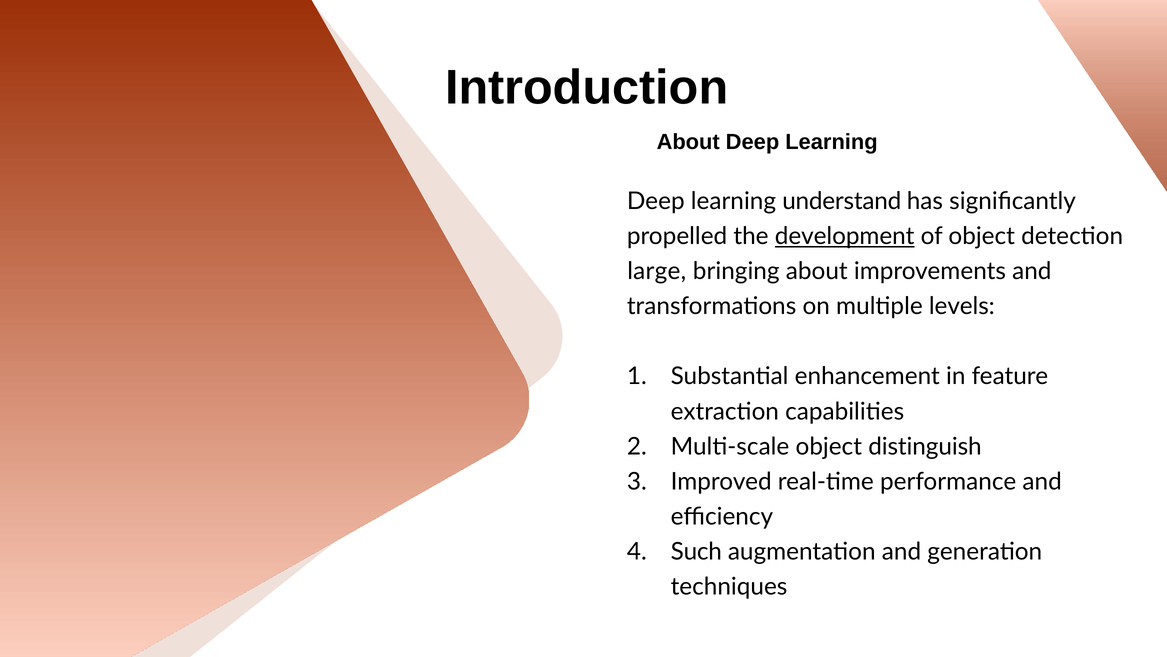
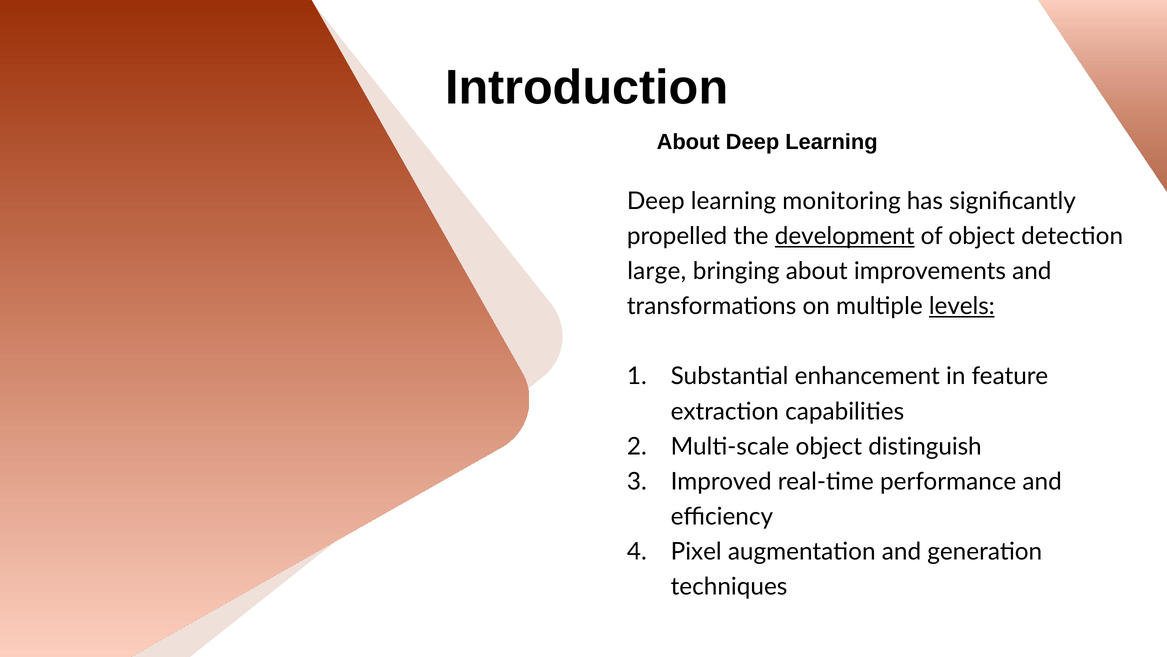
understand: understand -> monitoring (842, 201)
levels underline: none -> present (962, 306)
Such: Such -> Pixel (696, 551)
